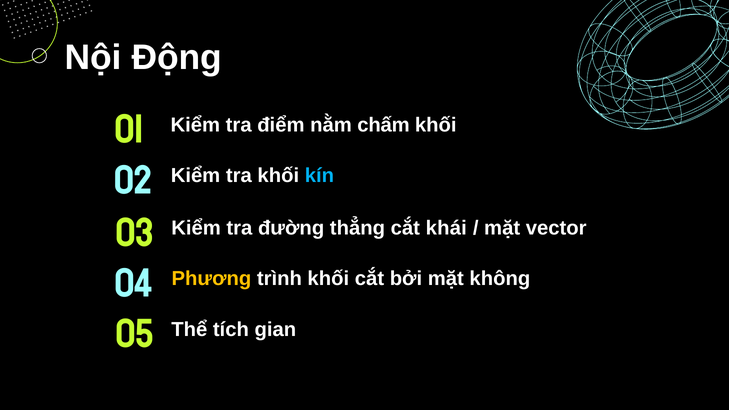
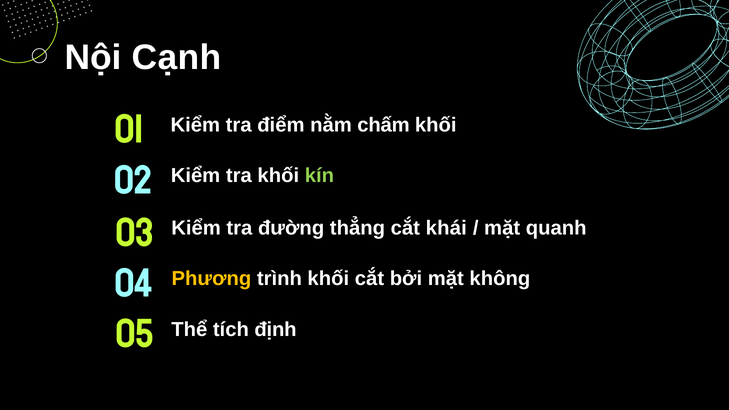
Động: Động -> Cạnh (177, 58)
kín colour: light blue -> light green (319, 175)
vector: vector -> quanh (556, 228)
gian: gian -> định (275, 330)
